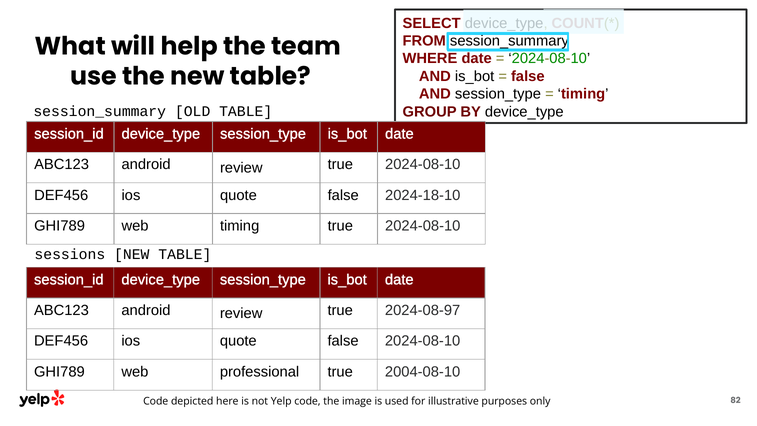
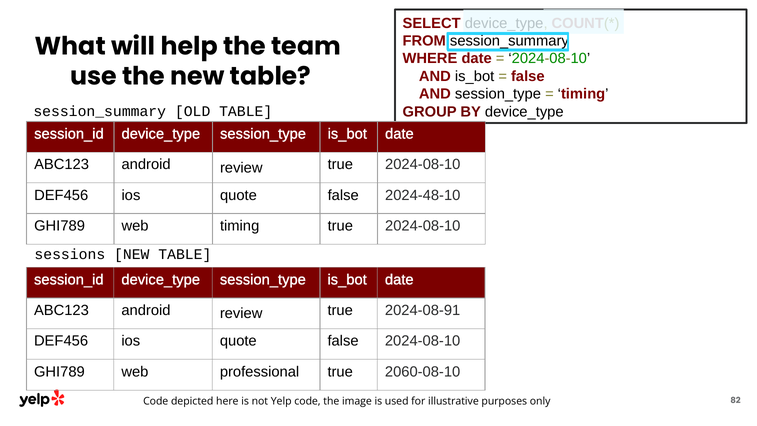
2024-18-10: 2024-18-10 -> 2024-48-10 (423, 195)
2024-08-97: 2024-08-97 -> 2024-08-91 (423, 310)
2004-08-10: 2004-08-10 -> 2060-08-10 (423, 372)
